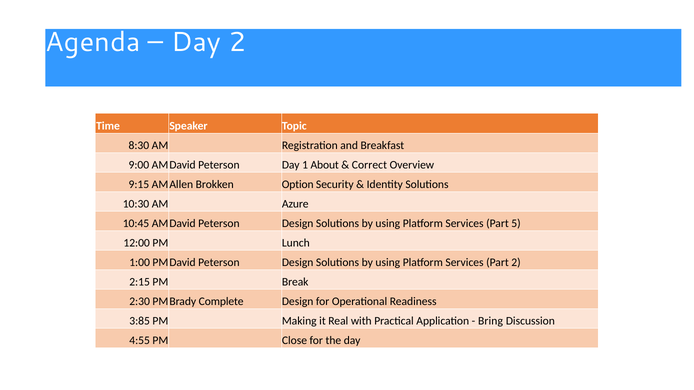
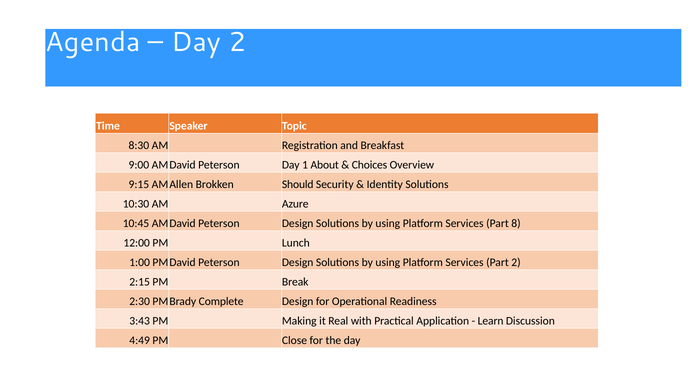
Correct: Correct -> Choices (370, 165)
Option: Option -> Should (298, 185)
5: 5 -> 8 (516, 224)
3:85: 3:85 -> 3:43 (140, 321)
Bring: Bring -> Learn (491, 321)
4:55: 4:55 -> 4:49 (140, 341)
